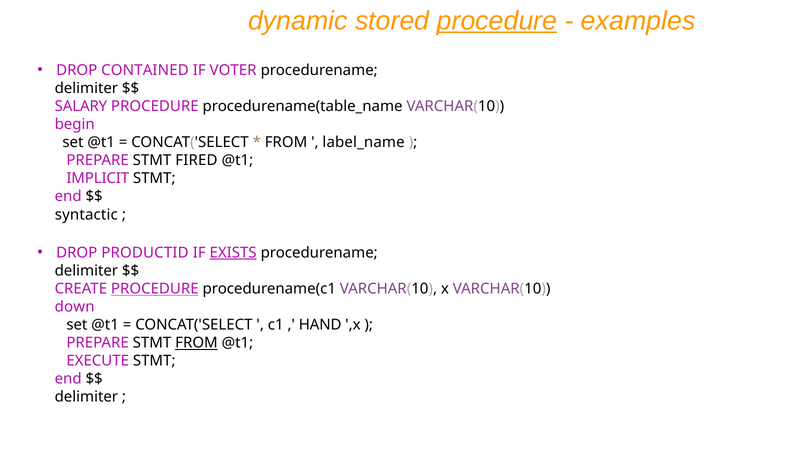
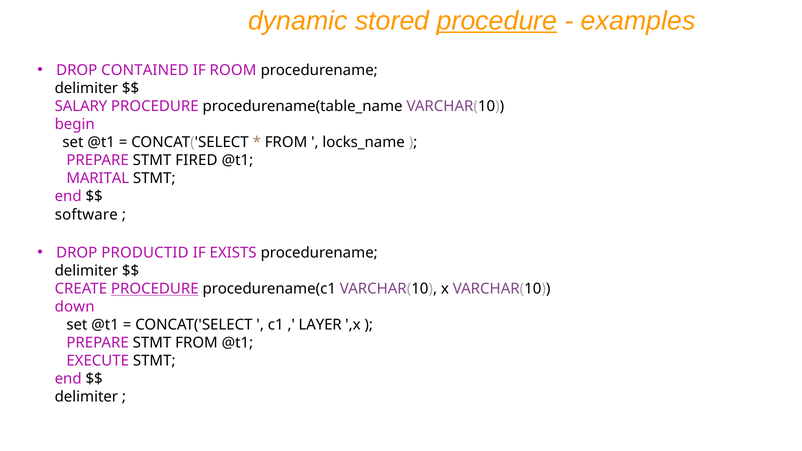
VOTER: VOTER -> ROOM (233, 70)
label_name: label_name -> locks_name (364, 142)
IMPLICIT: IMPLICIT -> MARITAL (98, 179)
syntactic: syntactic -> software (86, 215)
EXISTS underline: present -> none (233, 253)
HAND: HAND -> LAYER (320, 325)
FROM underline: present -> none (196, 343)
